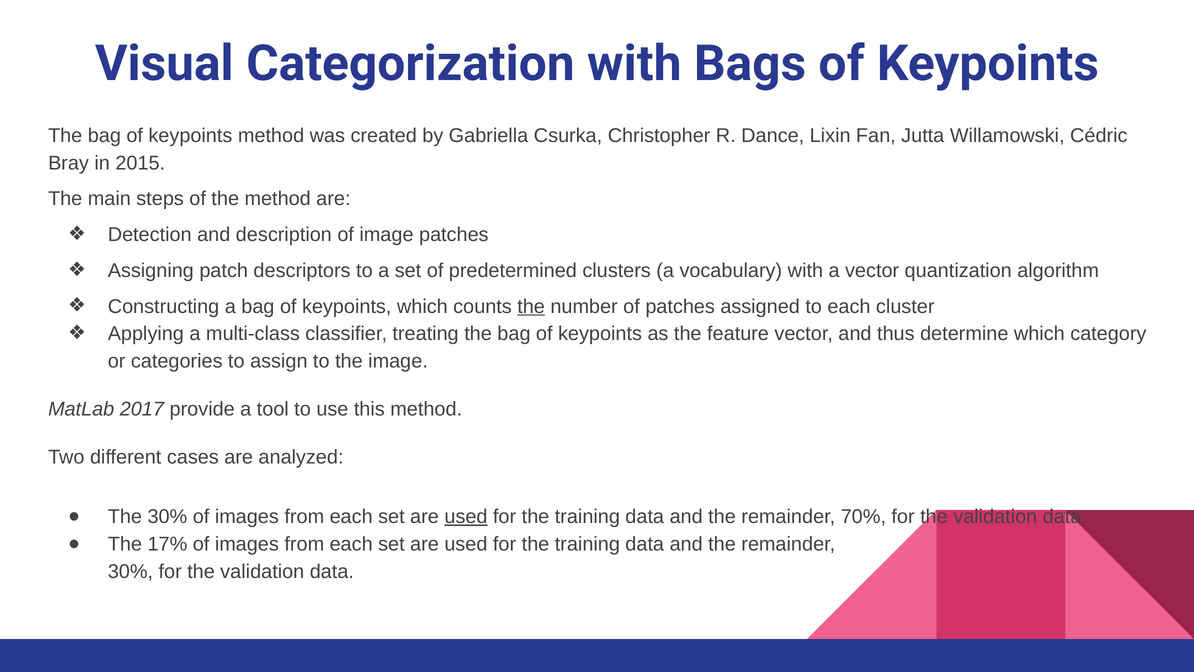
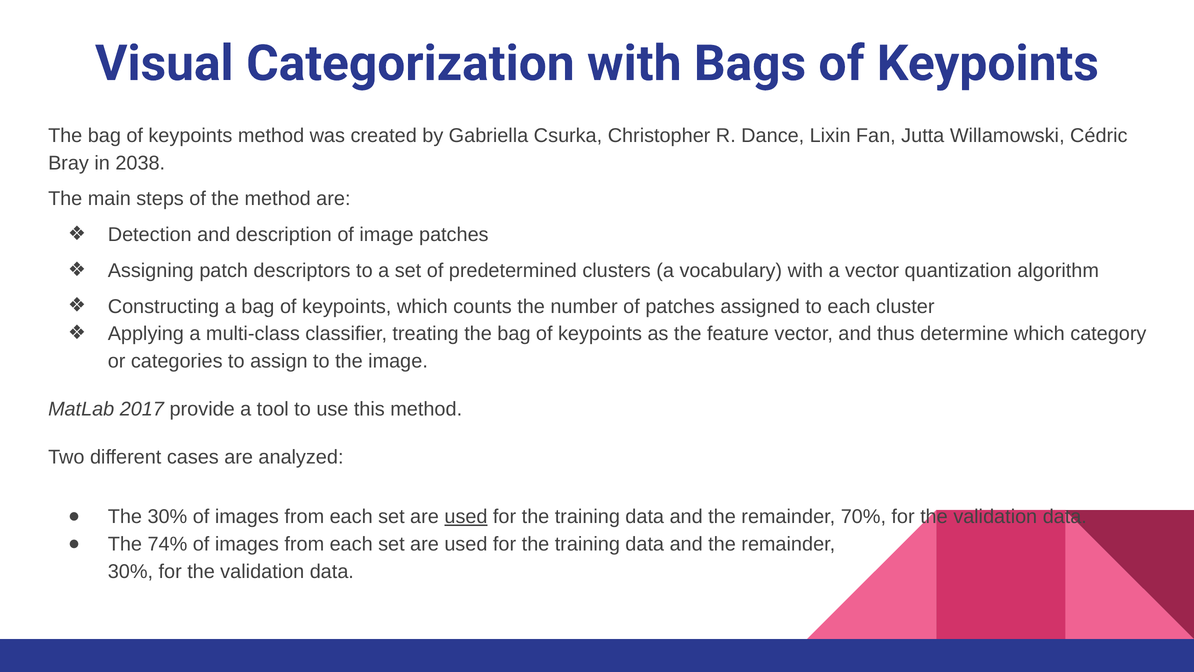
2015: 2015 -> 2038 (140, 163)
the underline: present -> none (531, 306)
17%: 17% -> 74% (167, 544)
